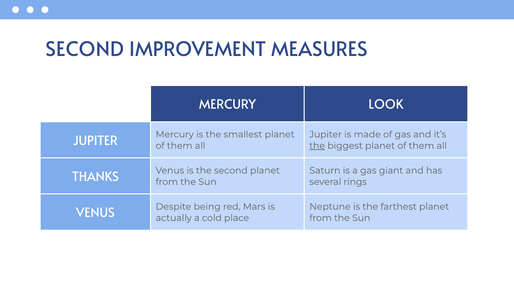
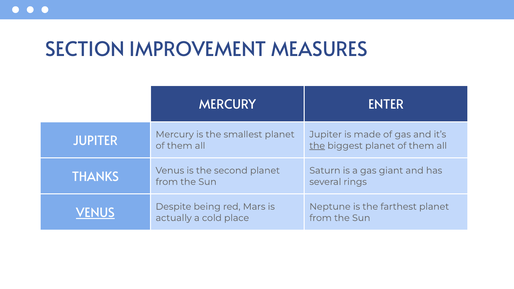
SECOND: SECOND -> SECTION (85, 49)
LOOK: LOOK -> ENTER (386, 105)
VENUS underline: none -> present (95, 213)
